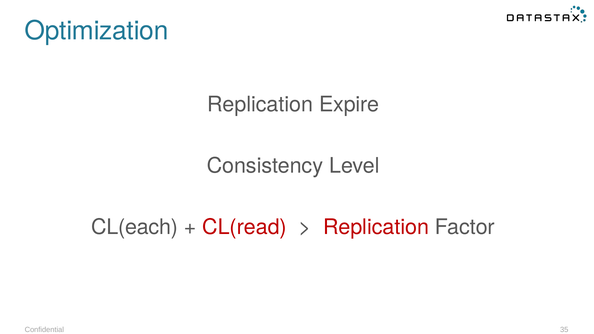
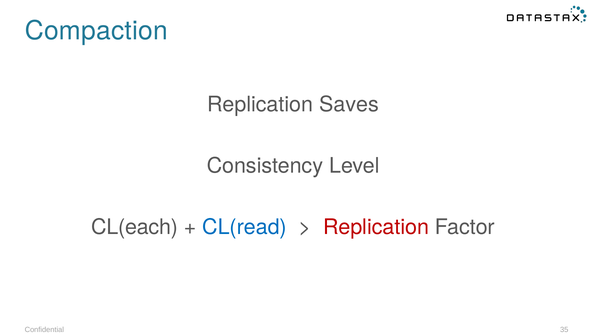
Optimization: Optimization -> Compaction (96, 31)
Expire: Expire -> Saves (349, 104)
CL(read colour: red -> blue (245, 227)
